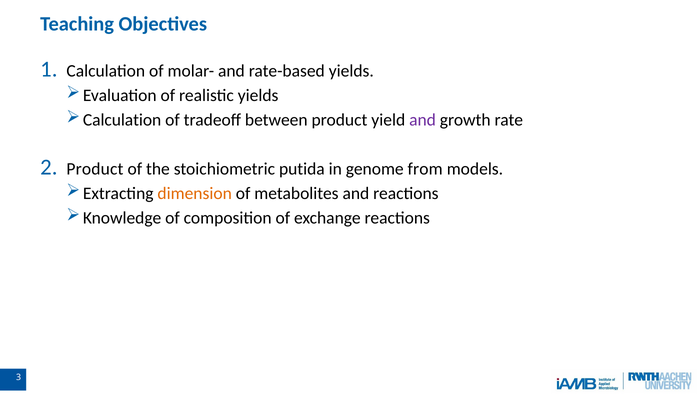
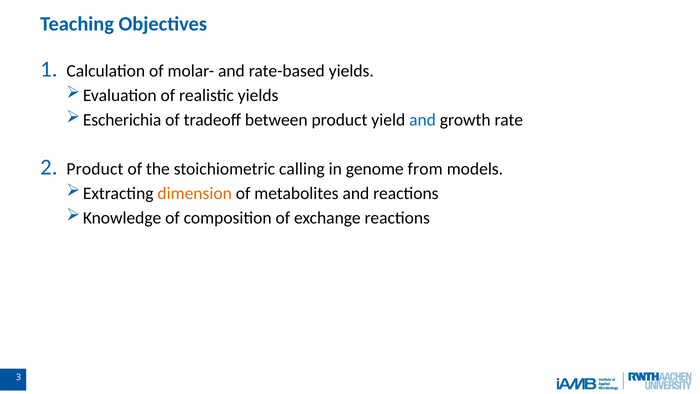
Calculation: Calculation -> Escherichia (122, 120)
and colour: purple -> blue (423, 120)
putida: putida -> calling (302, 169)
